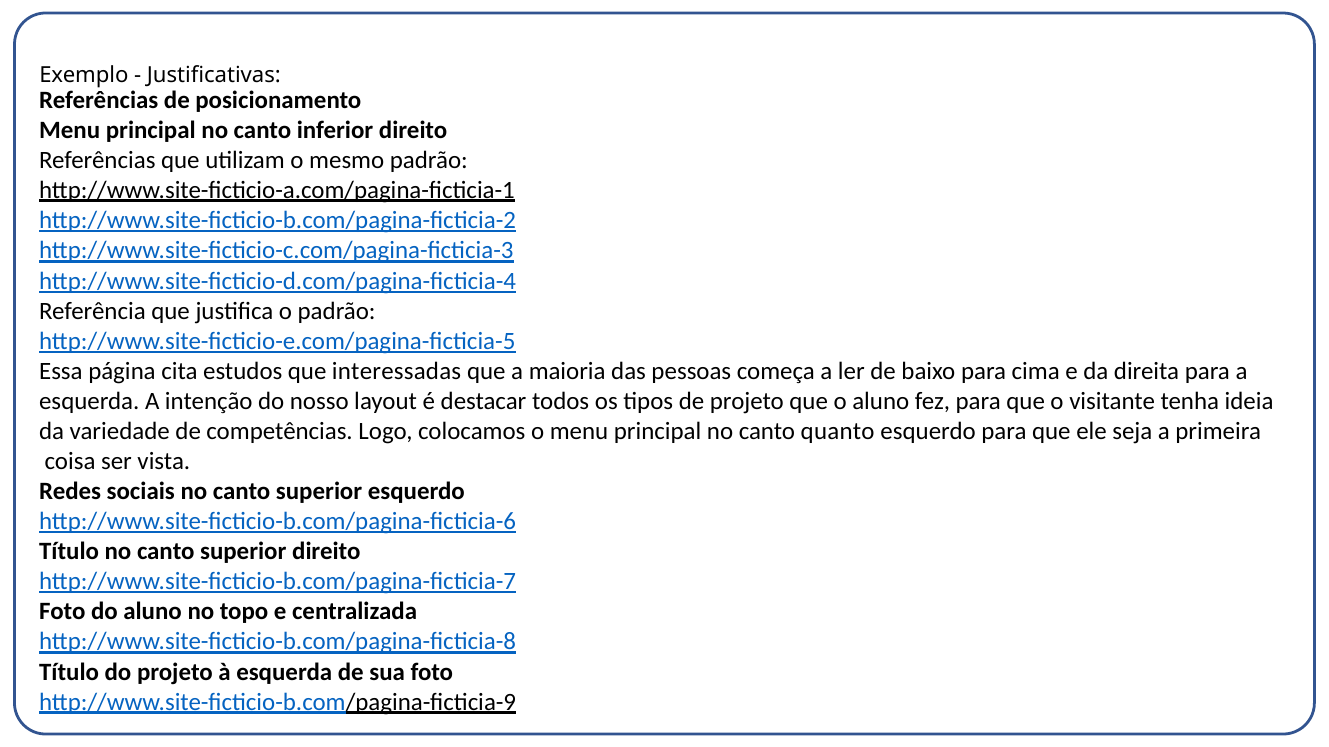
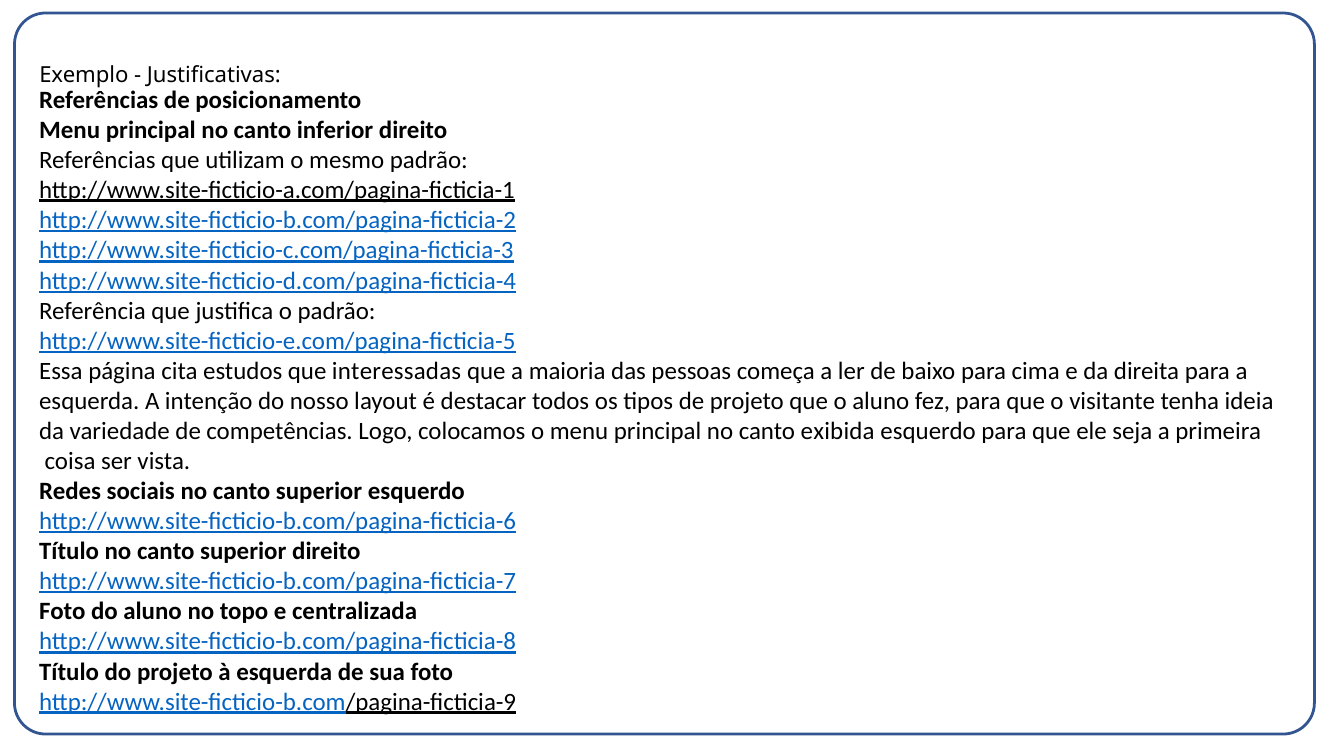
quanto: quanto -> exibida (838, 432)
